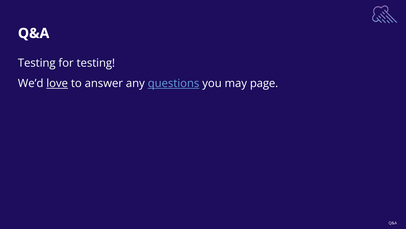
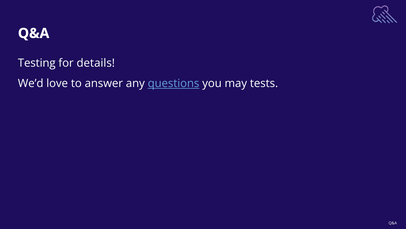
for testing: testing -> details (96, 63)
love underline: present -> none (57, 83)
page: page -> tests (264, 83)
